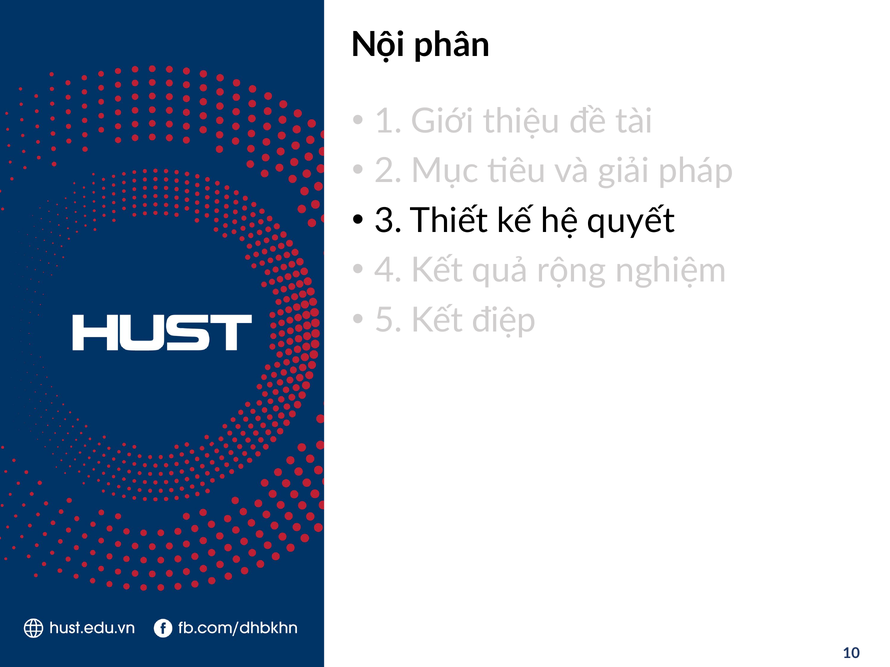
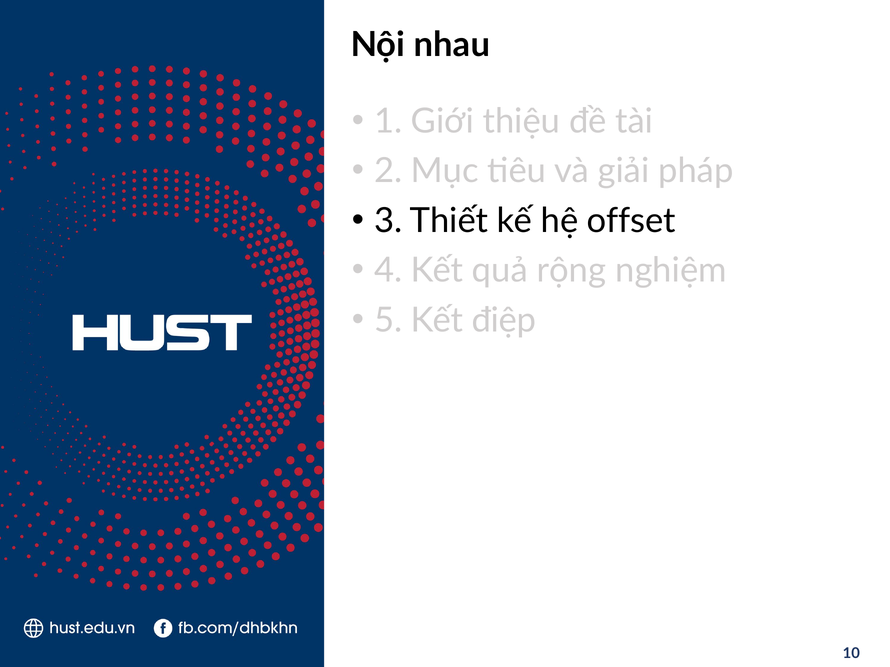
phân: phân -> nhau (452, 45)
quyết: quyết -> offset (631, 221)
